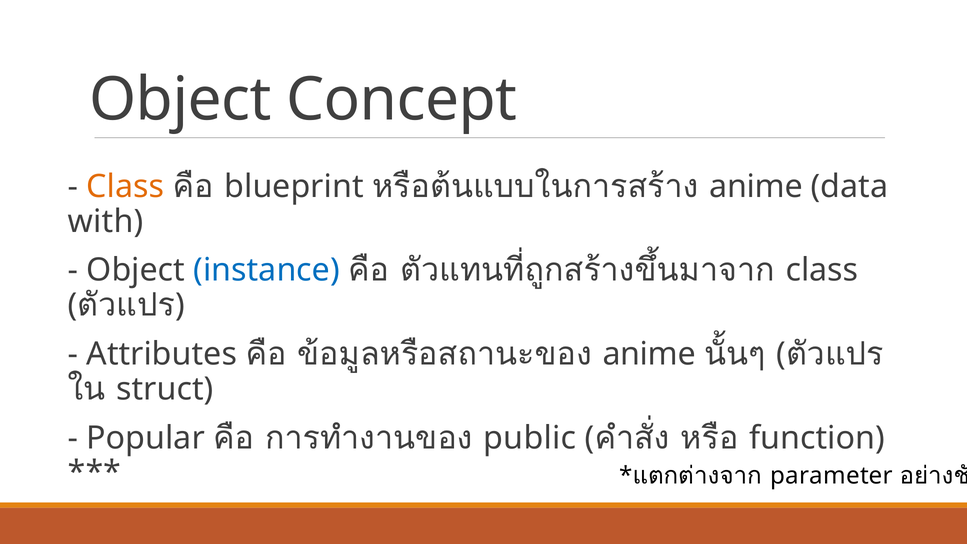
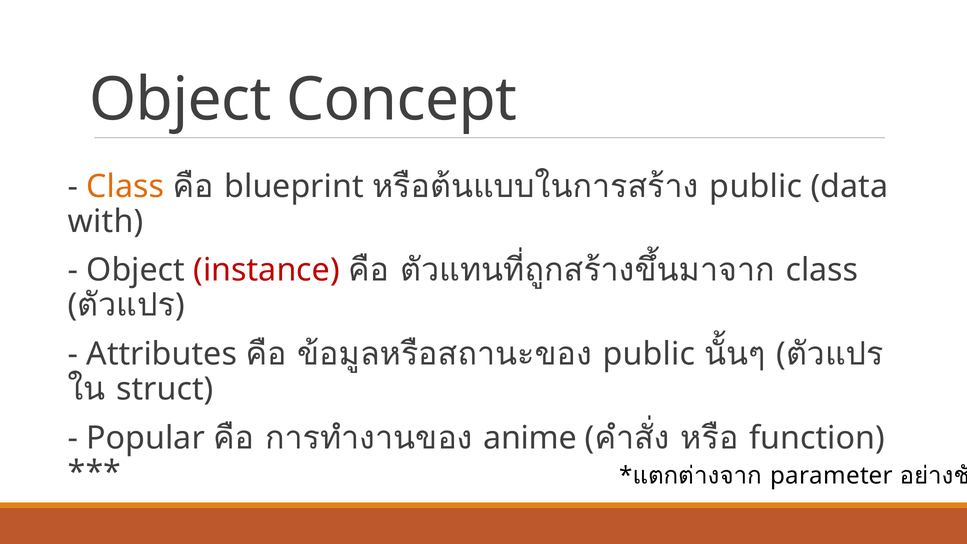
anime: anime -> public (756, 187)
instance colour: blue -> red (267, 270)
anime: anime -> public (649, 354)
public: public -> anime (530, 438)
